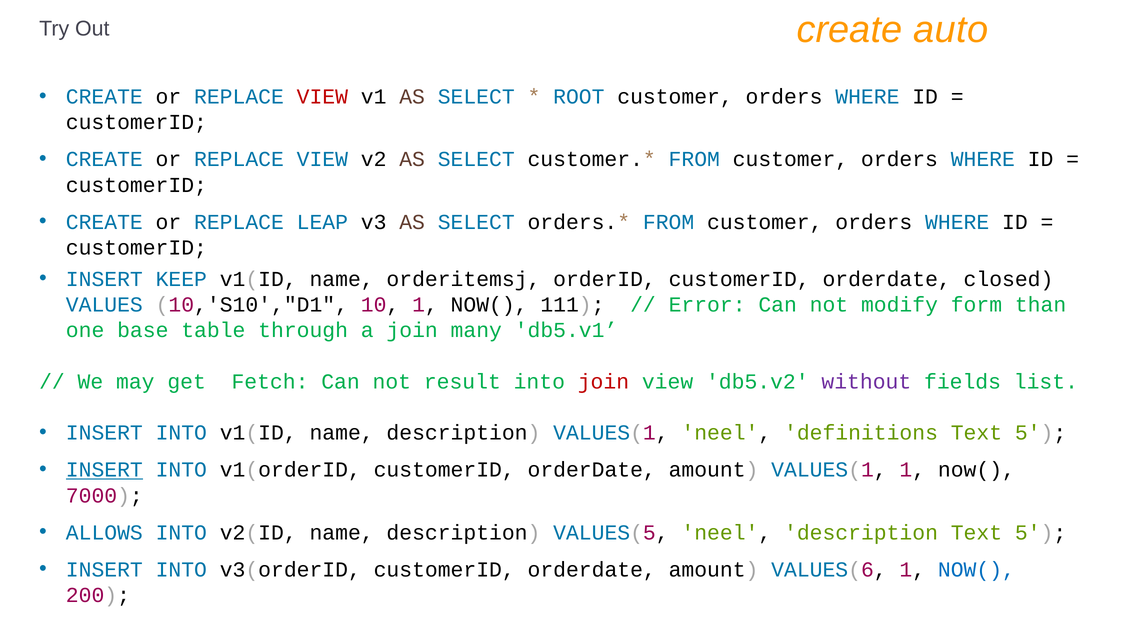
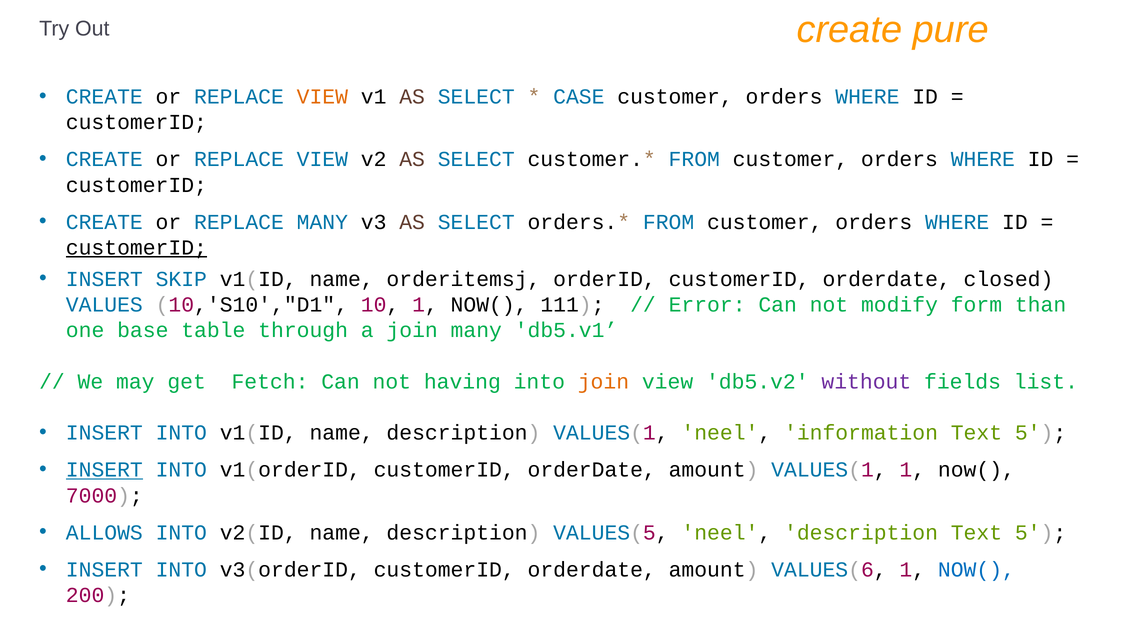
auto: auto -> pure (951, 30)
VIEW colour: red -> orange (322, 97)
ROOT: ROOT -> CASE (579, 97)
REPLACE LEAP: LEAP -> MANY (322, 222)
customerID underline: none -> present (136, 248)
KEEP: KEEP -> SKIP (181, 279)
result: result -> having (462, 382)
join colour: red -> orange (603, 382)
definitions: definitions -> information (861, 433)
